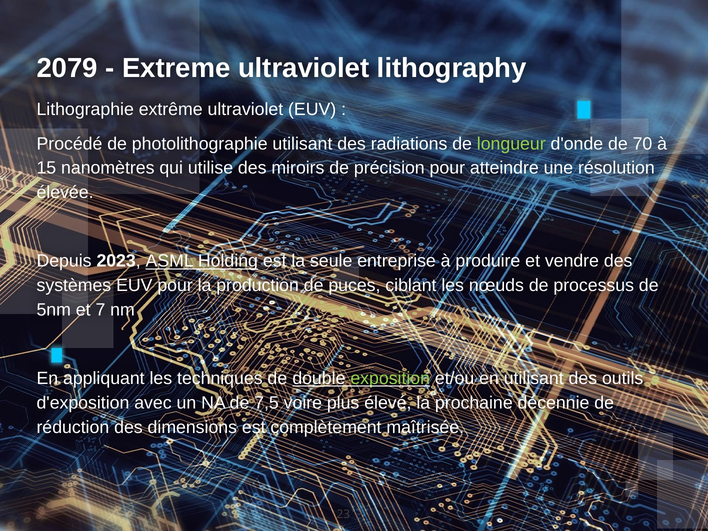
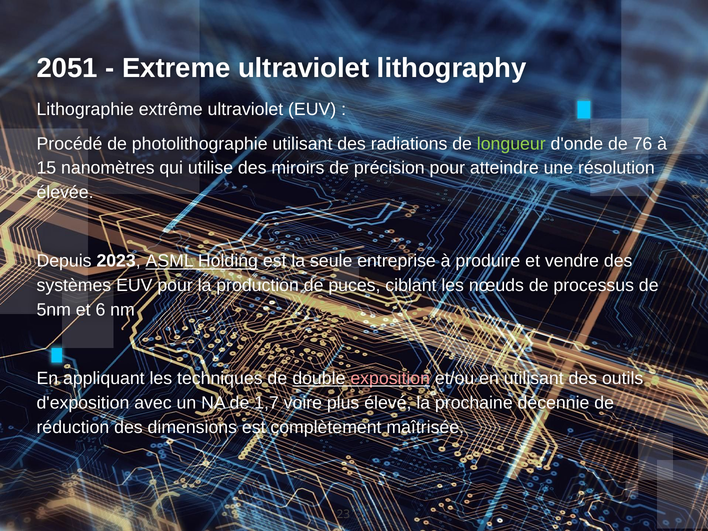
2079: 2079 -> 2051 (67, 68)
70: 70 -> 76 (642, 144)
7: 7 -> 6 (100, 310)
exposition colour: light green -> pink (390, 378)
7,5: 7,5 -> 1,7 (267, 403)
